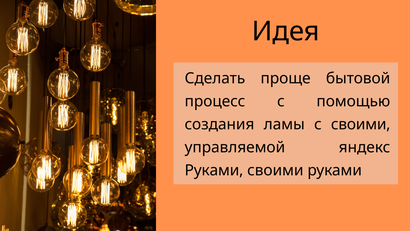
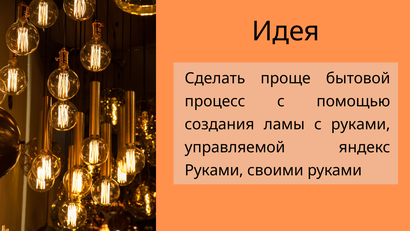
с своими: своими -> руками (361, 124)
